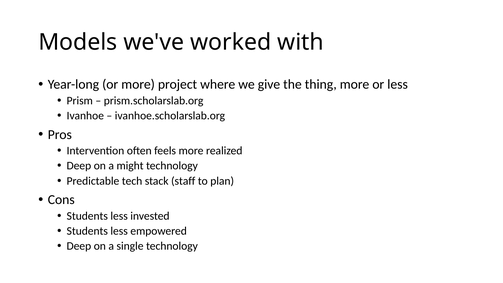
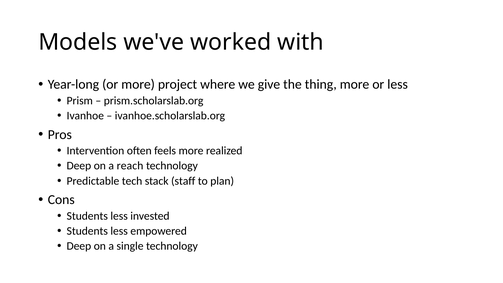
might: might -> reach (130, 166)
